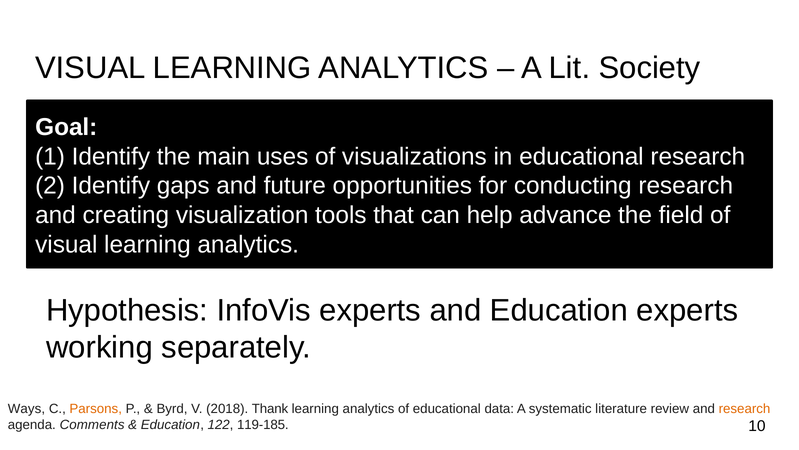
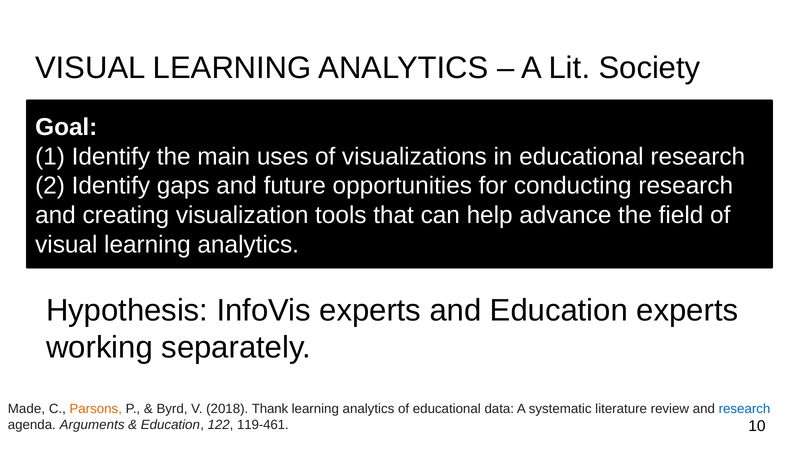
Ways: Ways -> Made (26, 408)
research colour: orange -> blue (745, 408)
Comments: Comments -> Arguments (92, 424)
119-185: 119-185 -> 119-461 (263, 424)
